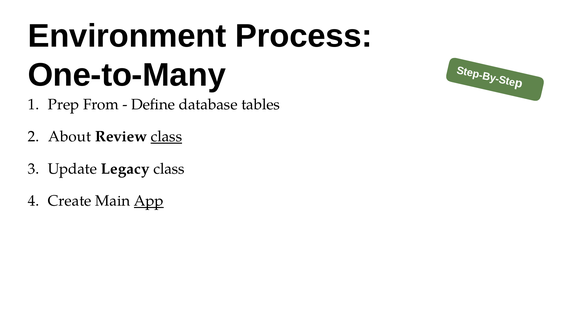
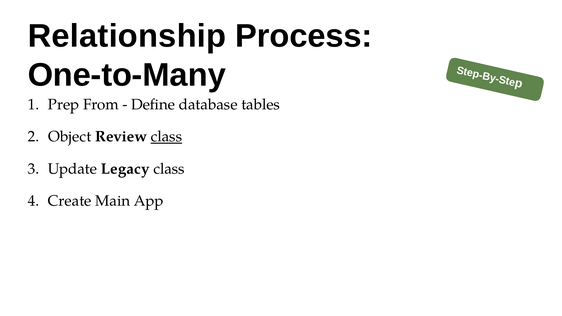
Environment: Environment -> Relationship (127, 36)
About: About -> Object (70, 137)
App underline: present -> none (149, 201)
